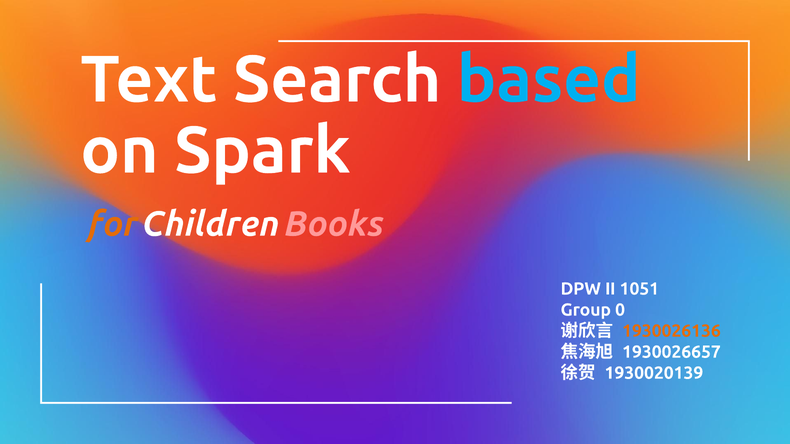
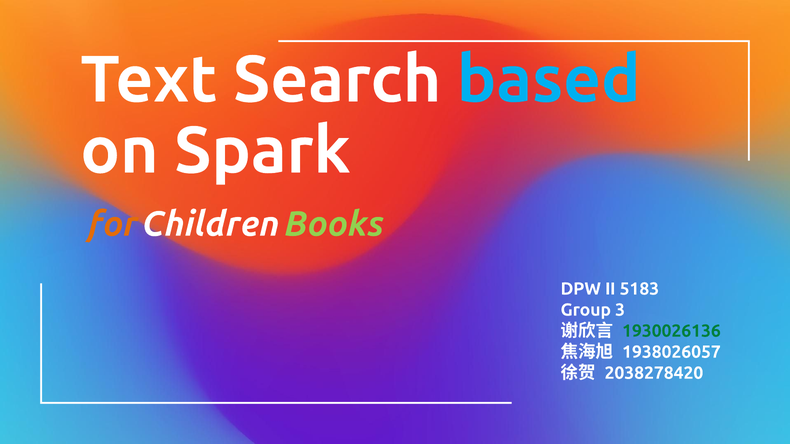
Books colour: pink -> light green (334, 224)
1051: 1051 -> 5183 (639, 289)
0: 0 -> 3 (620, 310)
1930026136 colour: orange -> green (671, 331)
1930026657: 1930026657 -> 1938026057 (671, 352)
1930020139: 1930020139 -> 2038278420 (654, 373)
